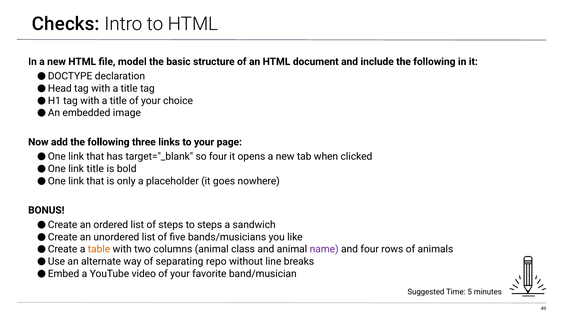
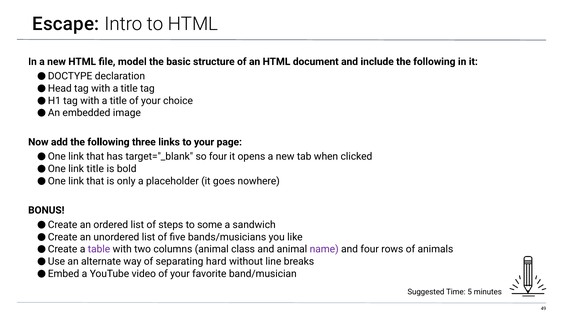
Checks: Checks -> Escape (66, 24)
to steps: steps -> some (210, 225)
table colour: orange -> purple (99, 249)
repo: repo -> hard (216, 261)
